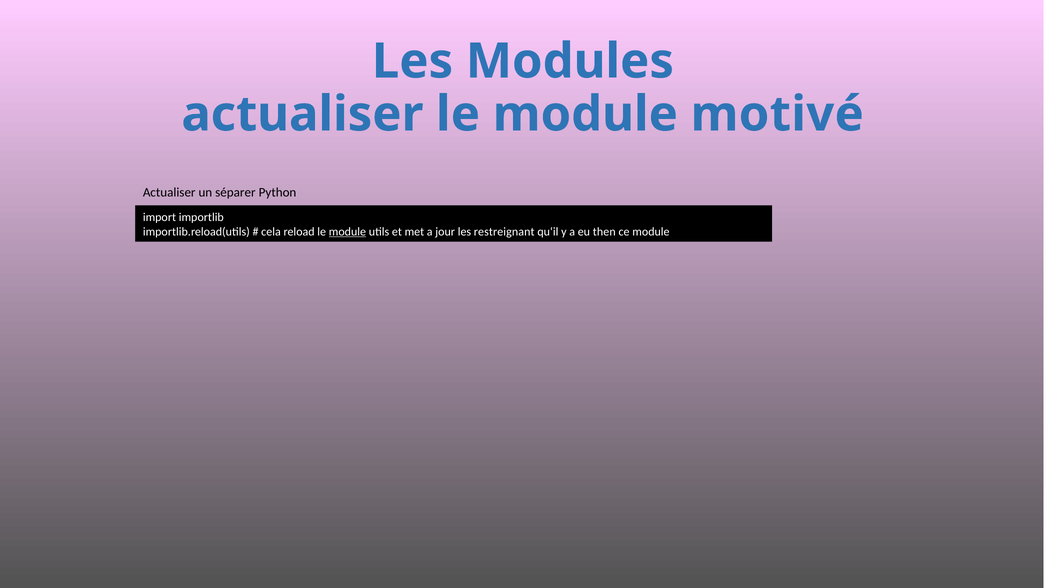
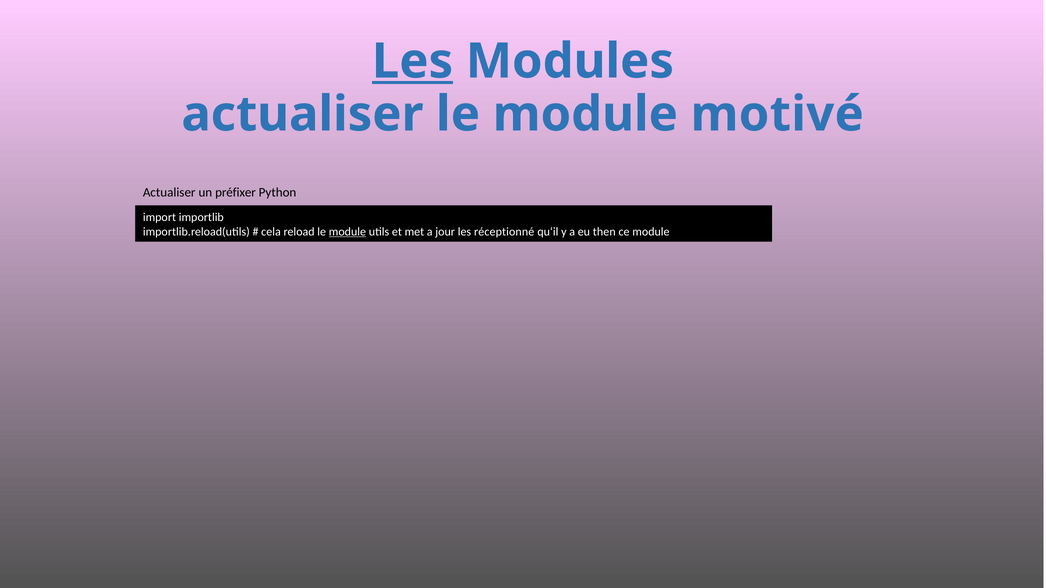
Les underline: none -> present (413, 61)
séparer: séparer -> préfixer (235, 192)
restreignant: restreignant -> réceptionné (504, 232)
